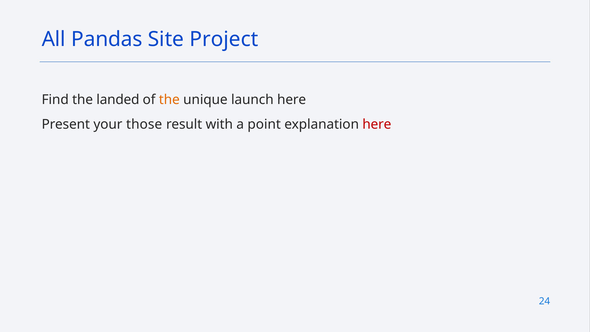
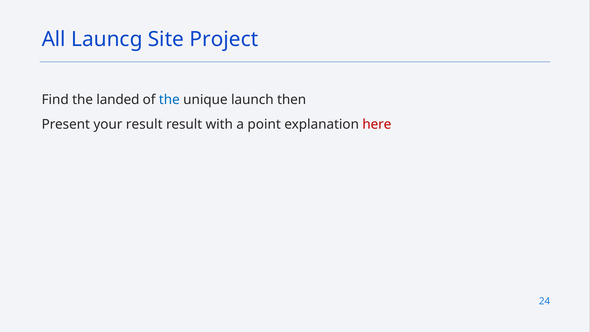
Pandas: Pandas -> Launcg (107, 39)
the colour: orange -> blue (169, 100)
launch here: here -> then (292, 100)
your those: those -> result (144, 124)
